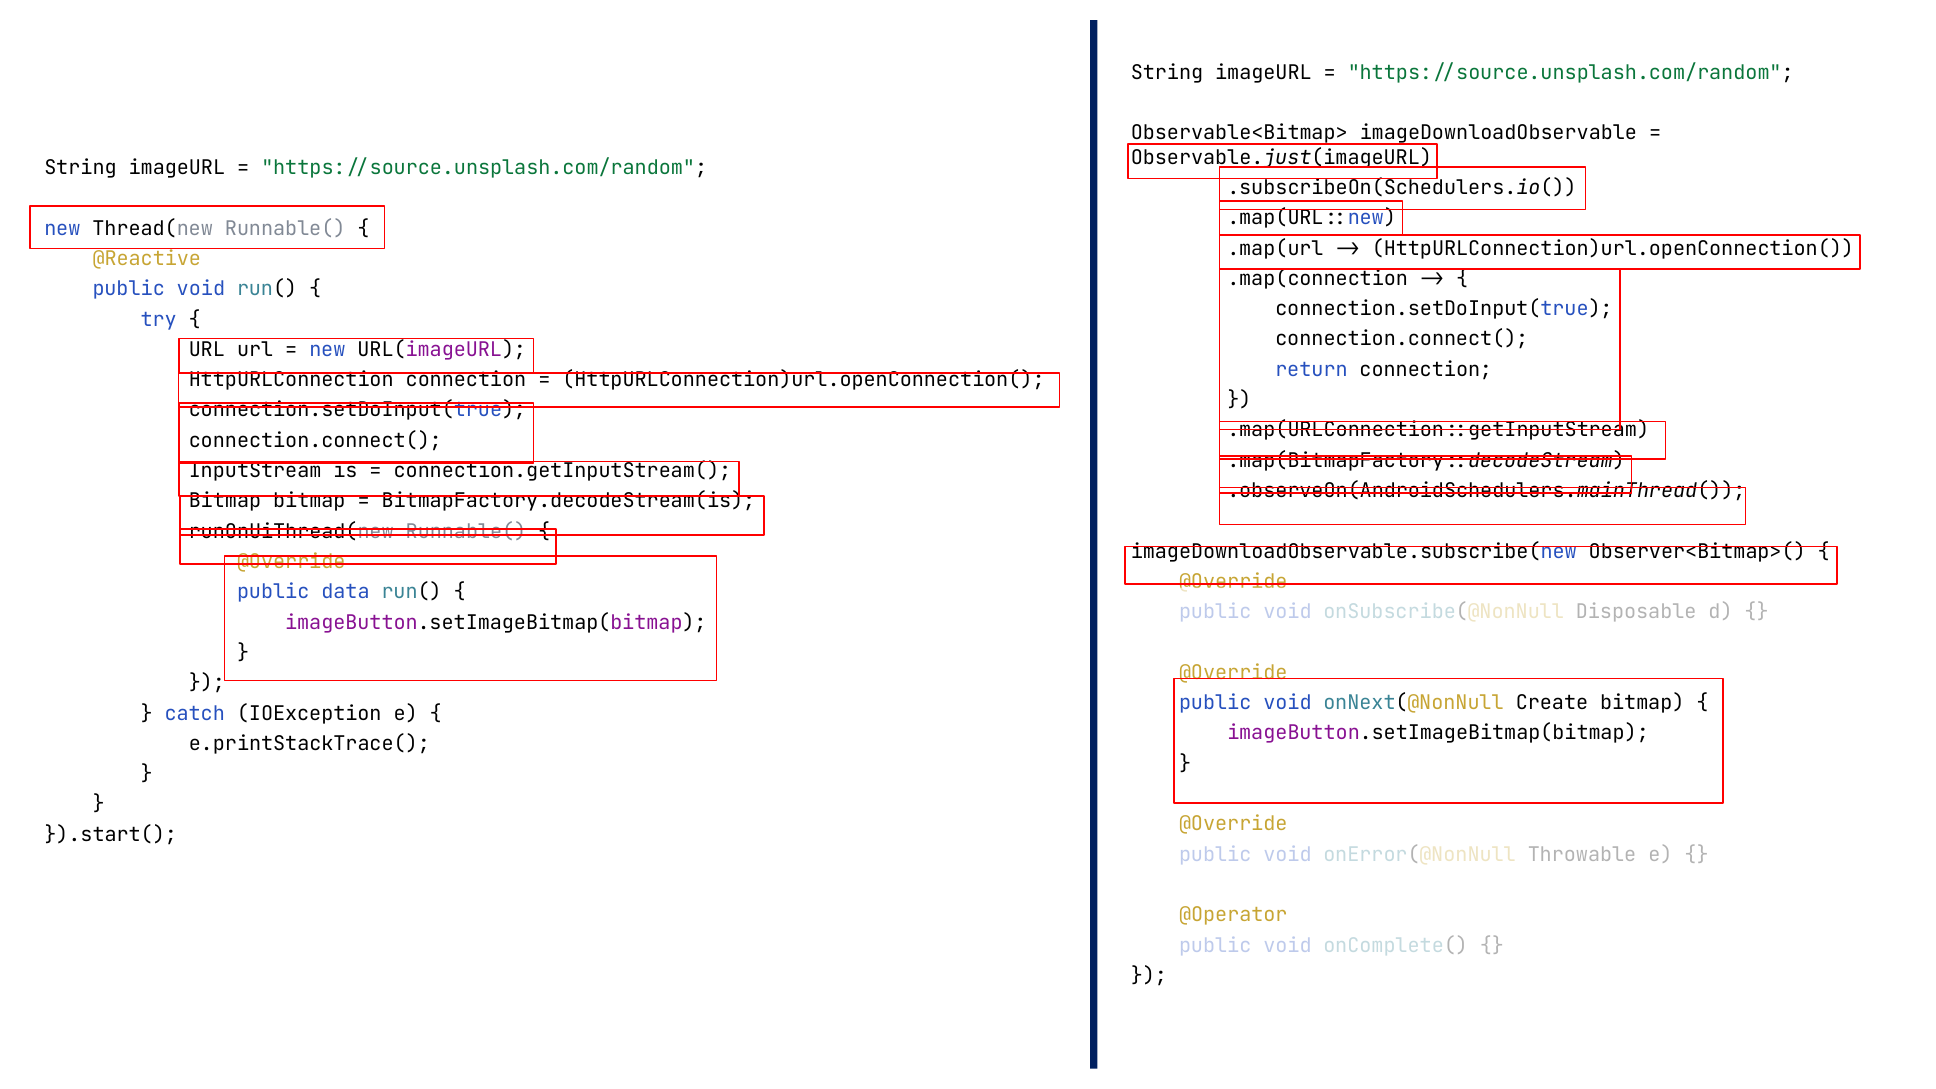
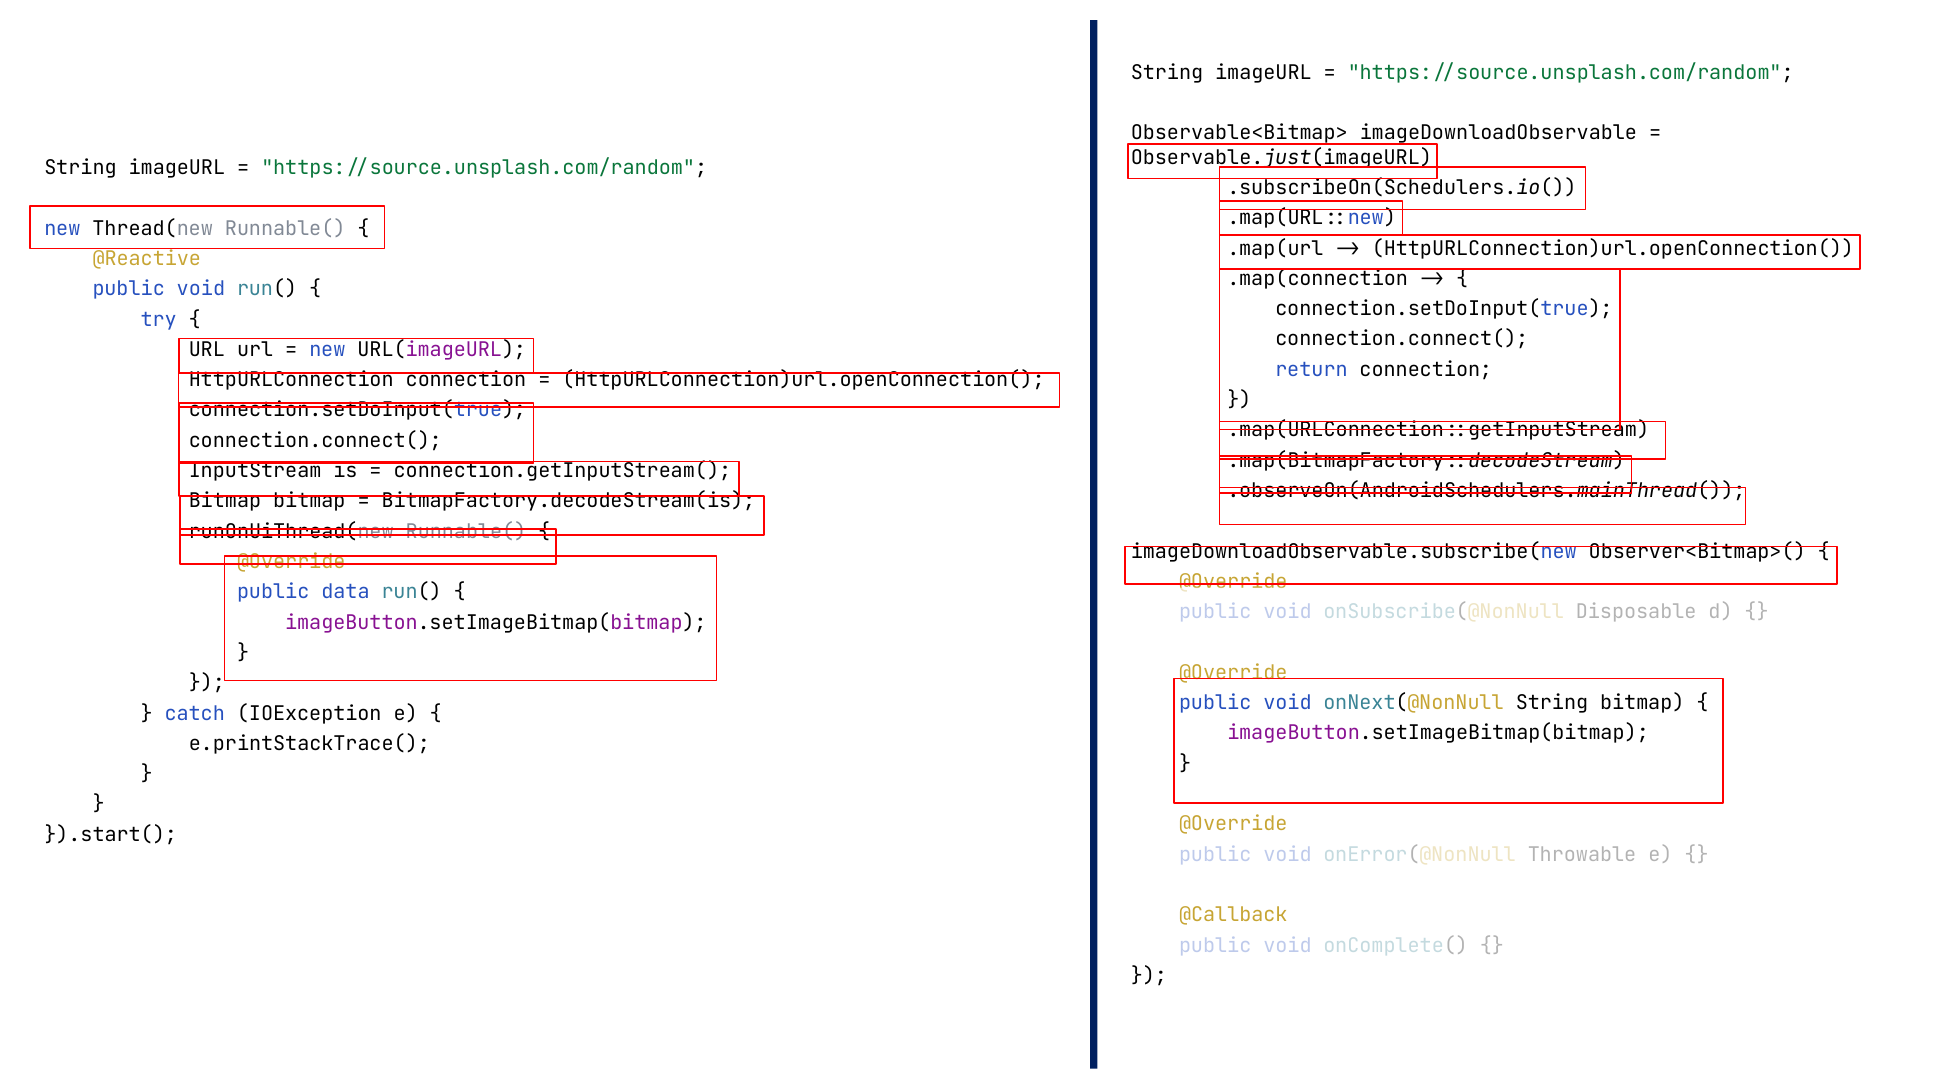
onNext(@NonNull Create: Create -> String (1552, 703)
@Operator: @Operator -> @Callback (1233, 915)
